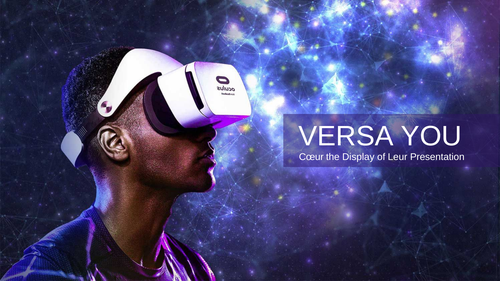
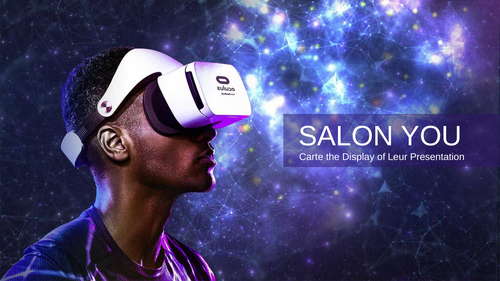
VERSA: VERSA -> SALON (346, 136)
Cœur: Cœur -> Carte (311, 157)
